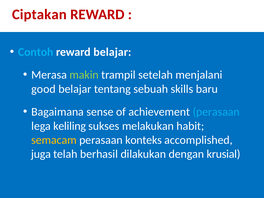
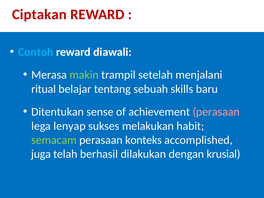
reward belajar: belajar -> diawali (113, 52)
good: good -> ritual (44, 89)
Bagaimana: Bagaimana -> Ditentukan (58, 112)
perasaan colour: light blue -> pink (216, 112)
keliling: keliling -> lenyap (70, 126)
semacam colour: yellow -> light green (54, 140)
